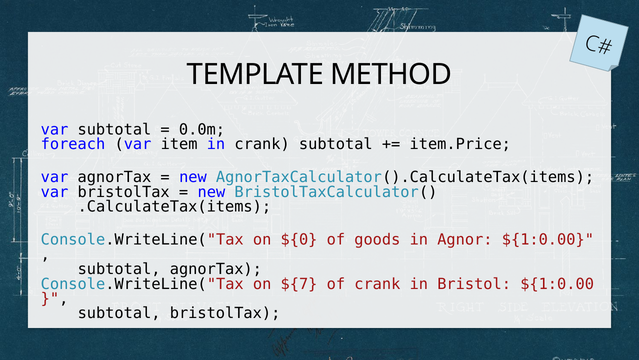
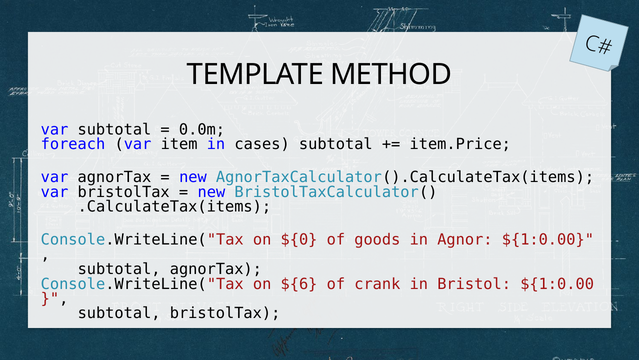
in crank: crank -> cases (262, 144)
${7: ${7 -> ${6 (299, 284)
